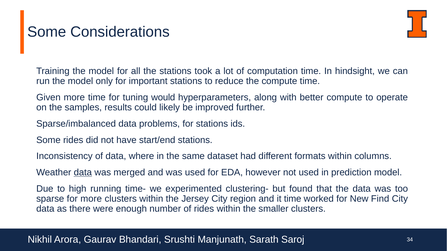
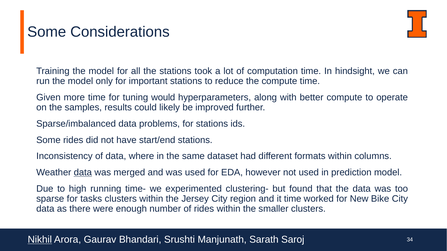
for more: more -> tasks (91, 199)
Find: Find -> Bike (380, 199)
Nikhil underline: none -> present (40, 240)
